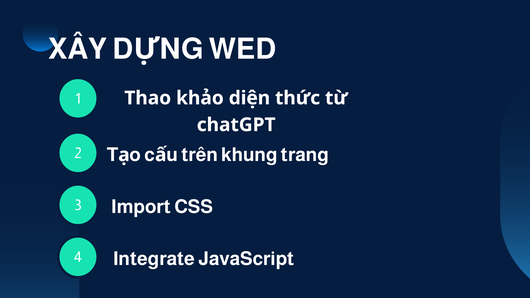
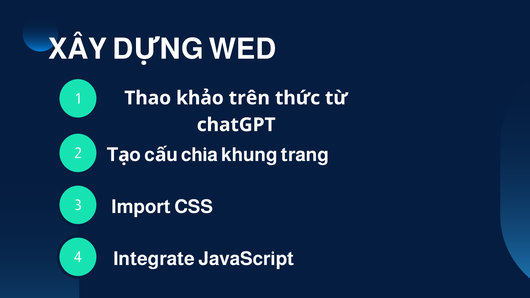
diện: diện -> trên (249, 98)
trên: trên -> chia (200, 155)
